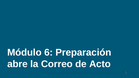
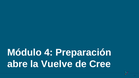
6: 6 -> 4 (49, 53)
Correo: Correo -> Vuelve (57, 64)
Acto: Acto -> Cree (100, 64)
